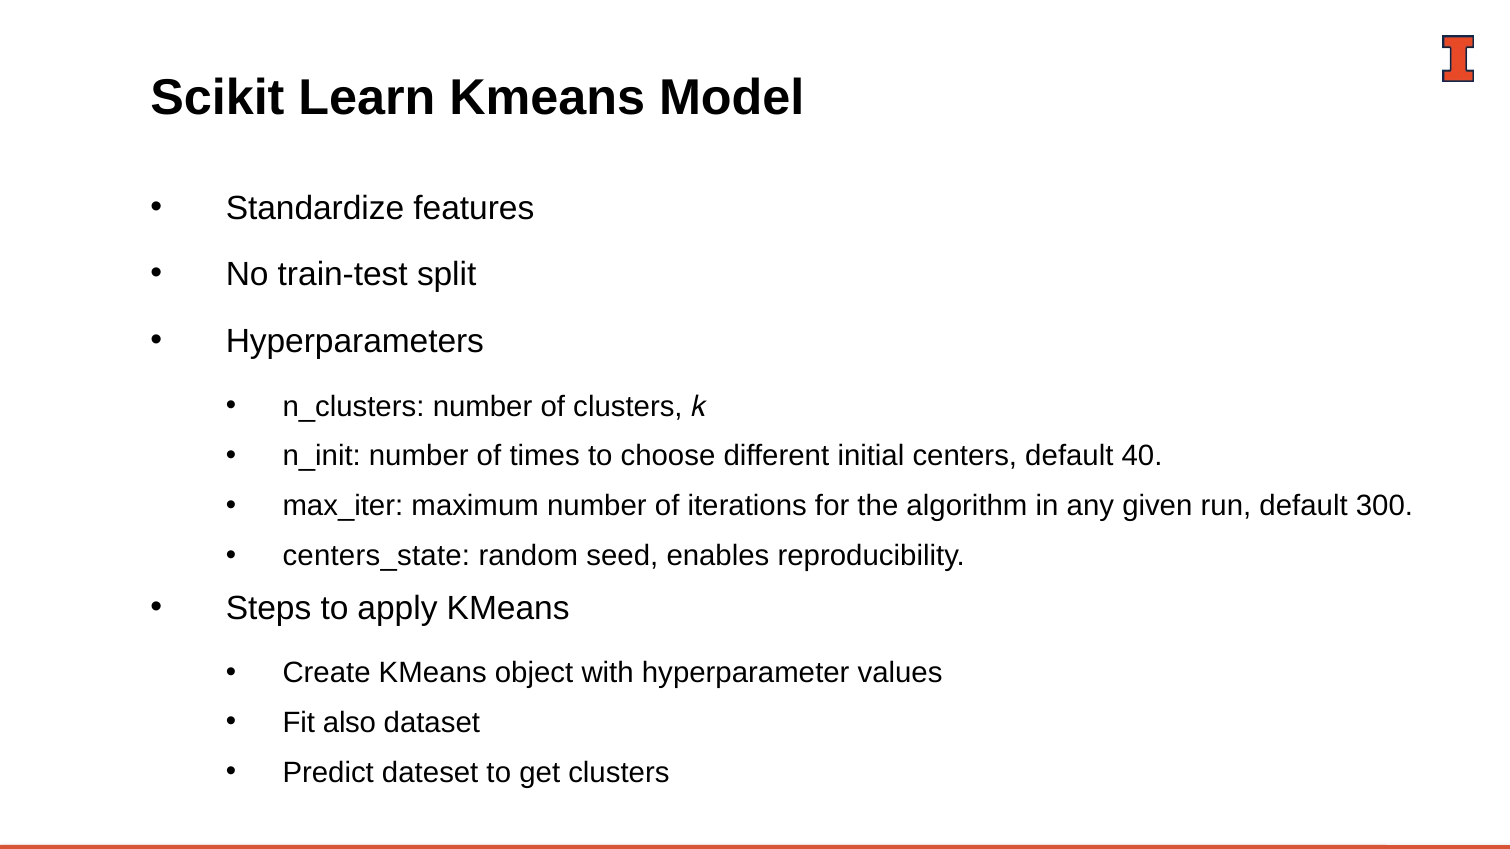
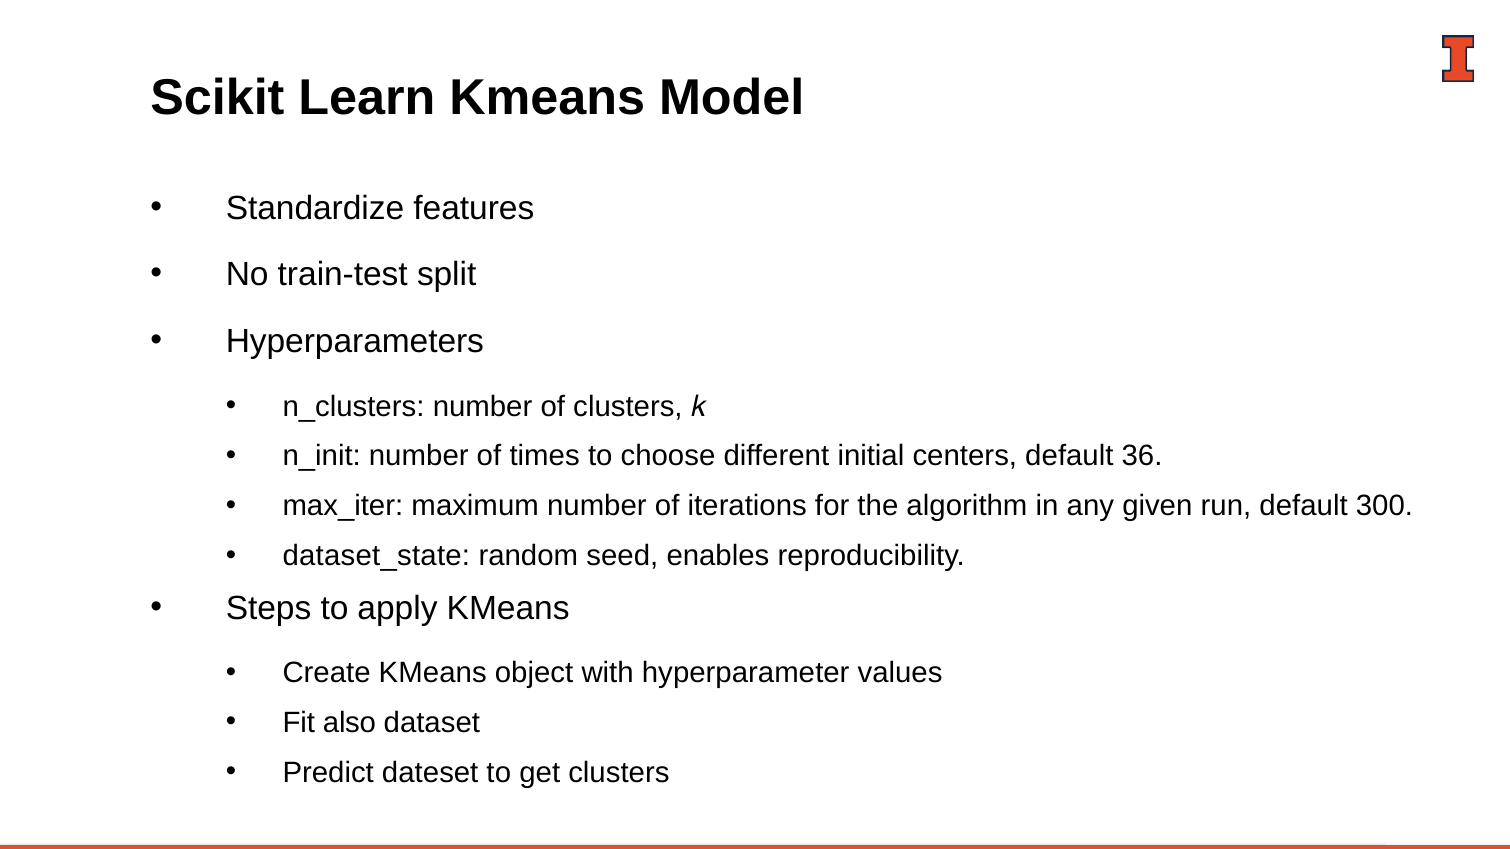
40: 40 -> 36 (1142, 457)
centers_state: centers_state -> dataset_state (376, 556)
